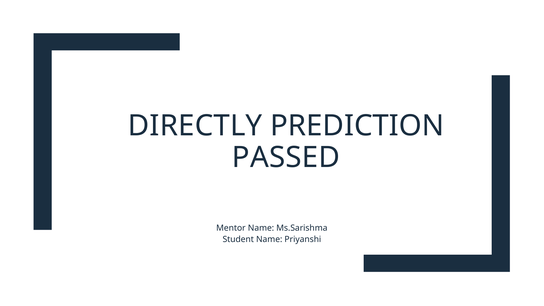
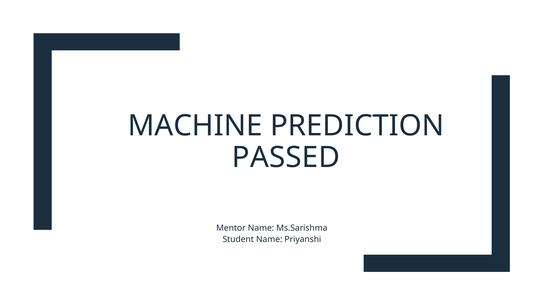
DIRECTLY: DIRECTLY -> MACHINE (195, 126)
